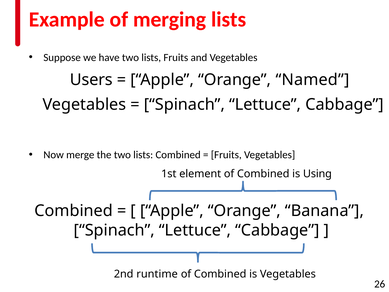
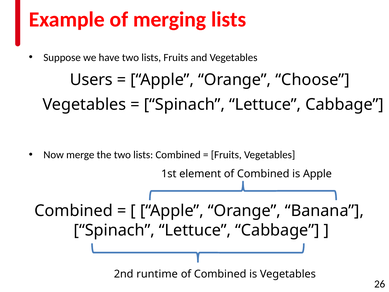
Named: Named -> Choose (313, 80)
is Using: Using -> Apple (317, 174)
